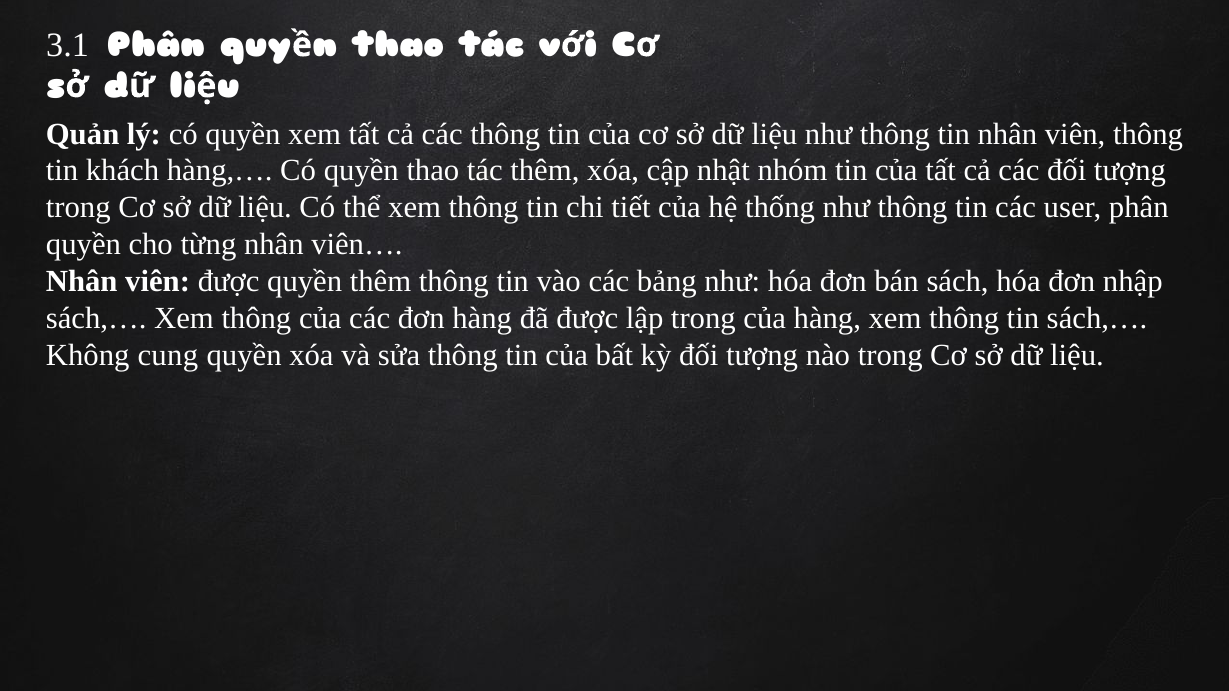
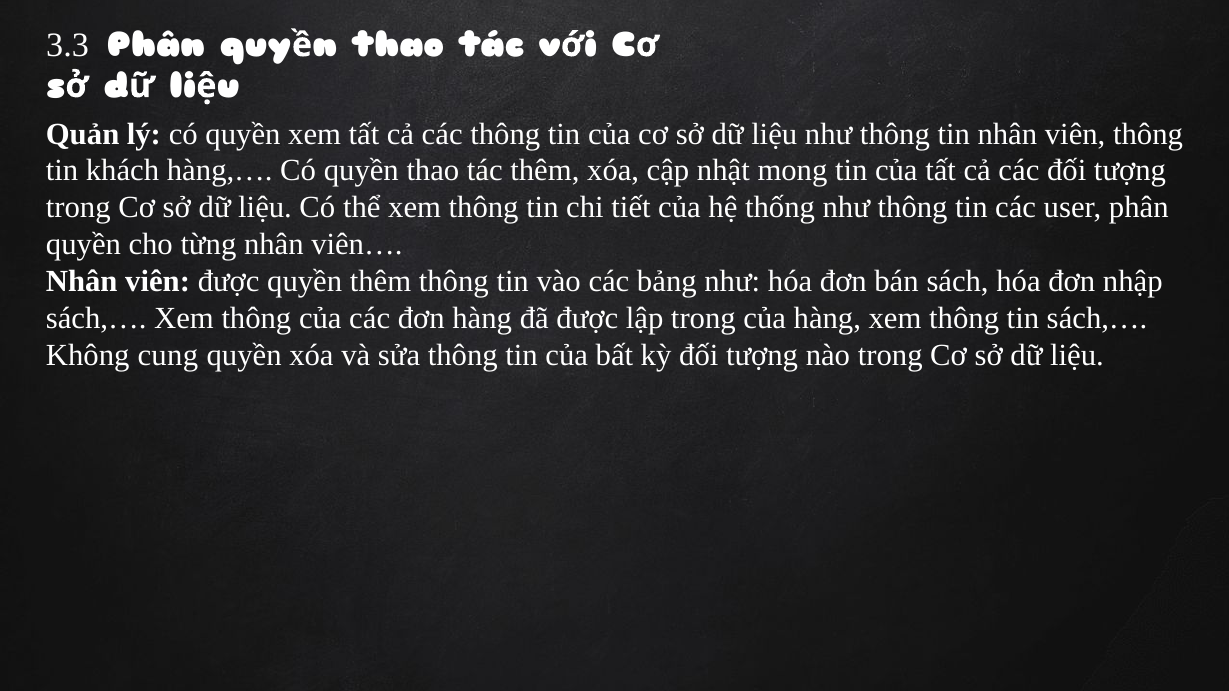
3.1: 3.1 -> 3.3 (68, 45)
nhóm: nhóm -> mong (792, 171)
